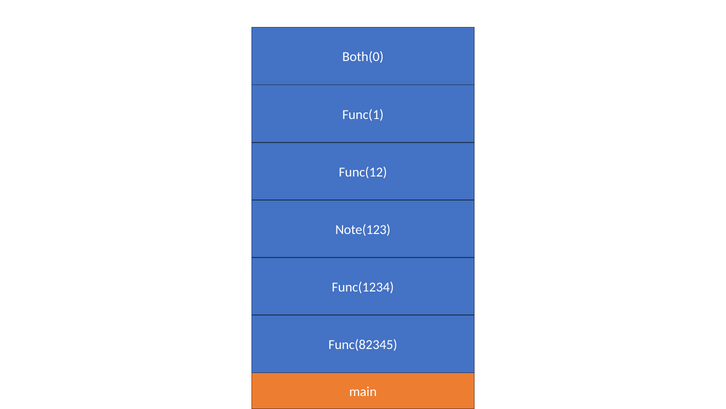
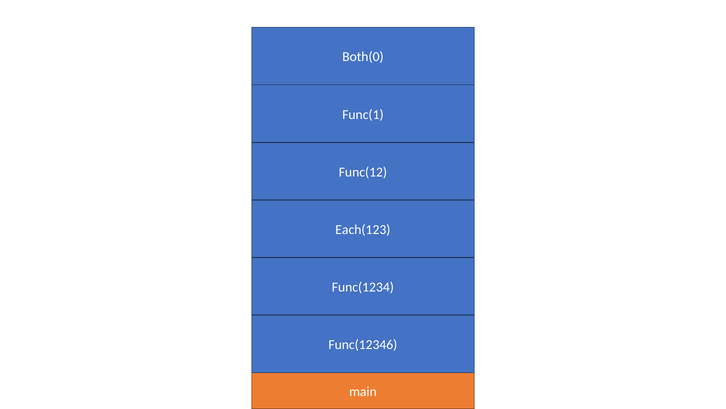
Note(123: Note(123 -> Each(123 (363, 229)
Func(82345: Func(82345 -> Func(12346 (363, 344)
